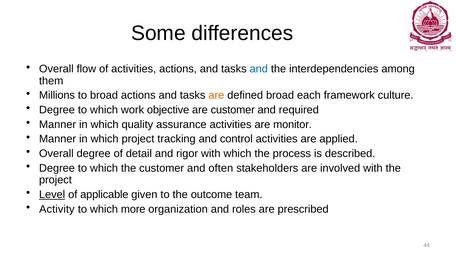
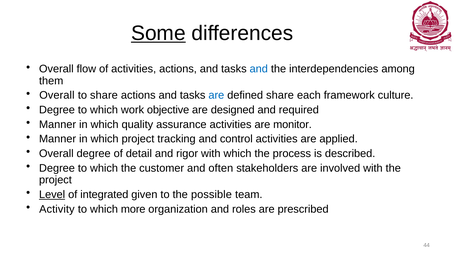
Some underline: none -> present (158, 33)
Millions: Millions -> Overall (57, 95)
to broad: broad -> share (104, 95)
are colour: orange -> blue (216, 95)
defined broad: broad -> share (280, 95)
are customer: customer -> designed (233, 110)
applicable: applicable -> integrated (104, 194)
outcome: outcome -> possible (211, 194)
